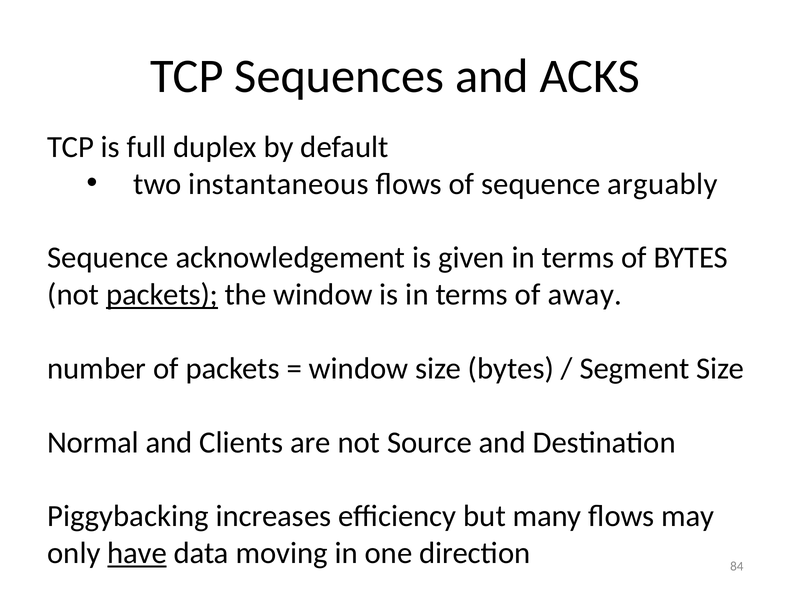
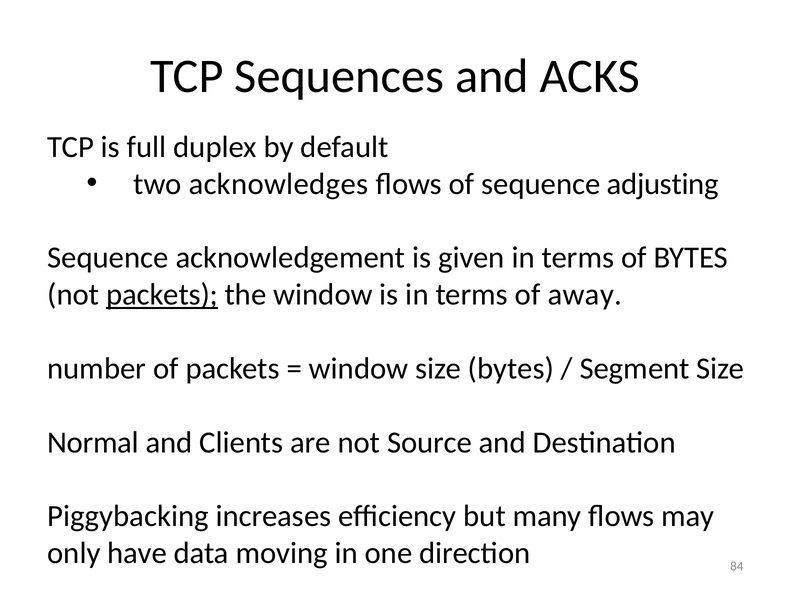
instantaneous: instantaneous -> acknowledges (278, 184)
arguably: arguably -> adjusting (663, 184)
have underline: present -> none (137, 553)
